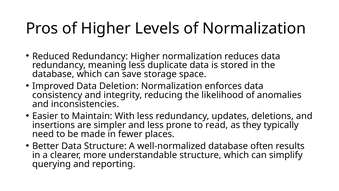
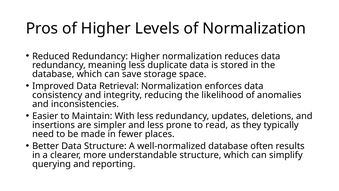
Deletion: Deletion -> Retrieval (119, 86)
